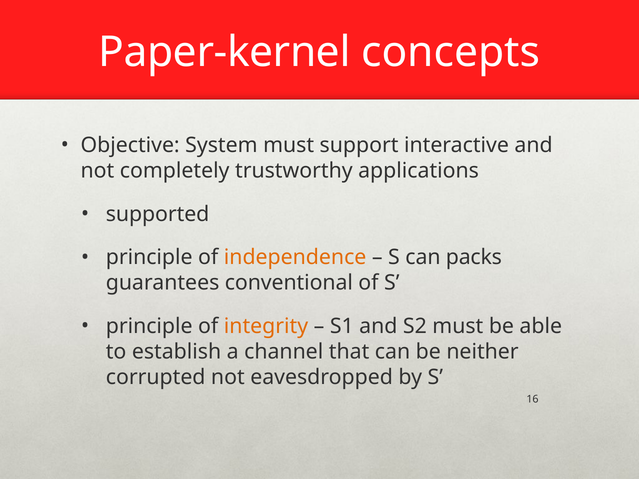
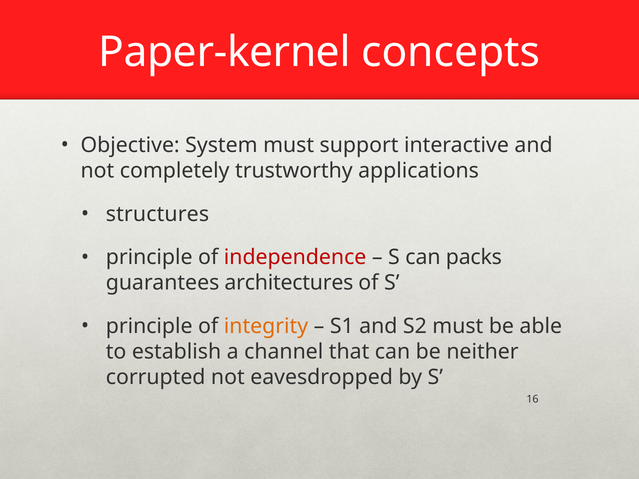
supported: supported -> structures (157, 214)
independence colour: orange -> red (295, 257)
conventional: conventional -> architectures (289, 283)
